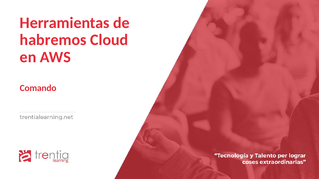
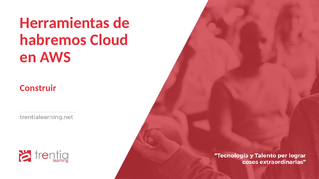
Comando: Comando -> Construir (38, 88)
